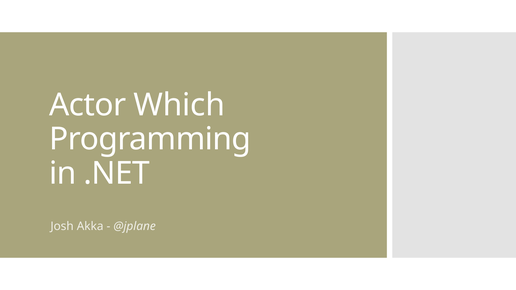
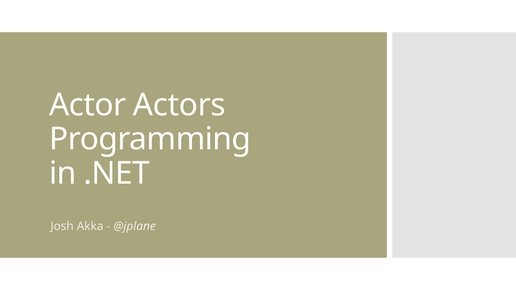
Which: Which -> Actors (179, 105)
